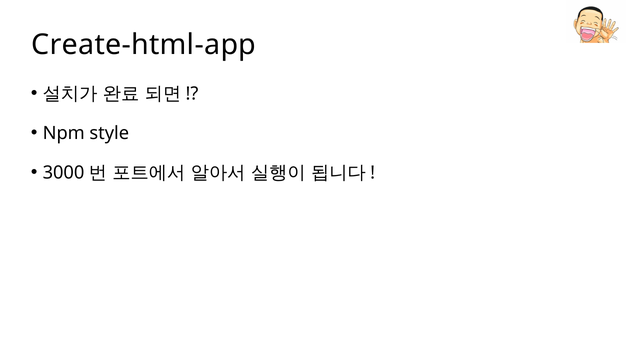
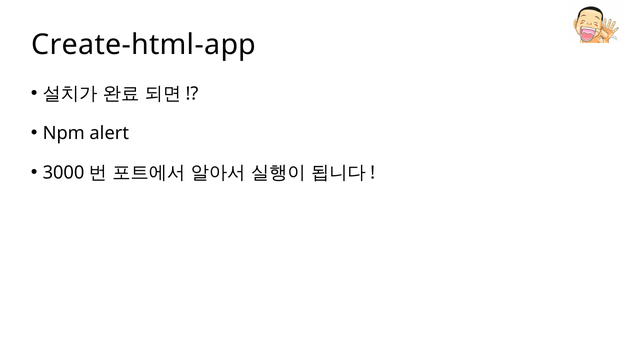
style: style -> alert (109, 133)
